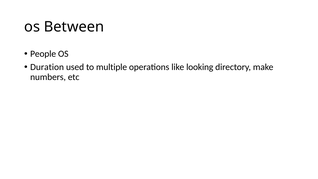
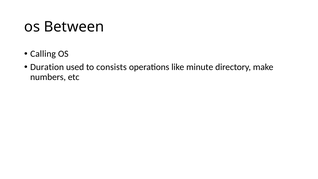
People: People -> Calling (43, 54)
multiple: multiple -> consists (111, 67)
looking: looking -> minute (200, 67)
